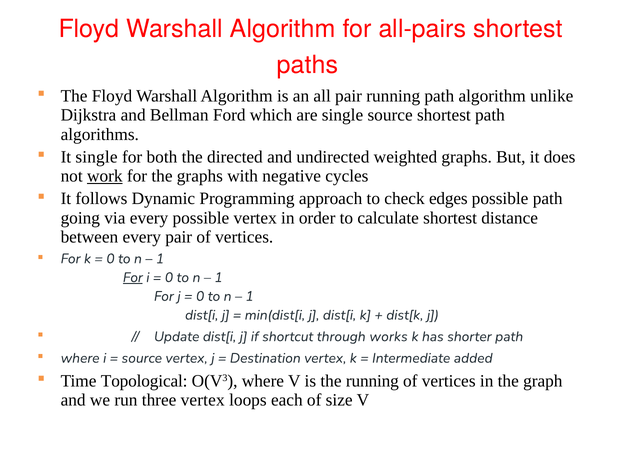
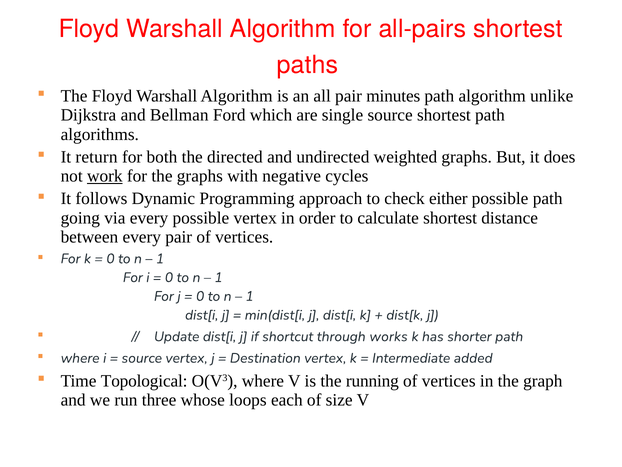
pair running: running -> minutes (393, 96)
It single: single -> return (97, 157)
edges: edges -> either (448, 199)
For underline: present -> none (133, 277)
three vertex: vertex -> whose (203, 400)
